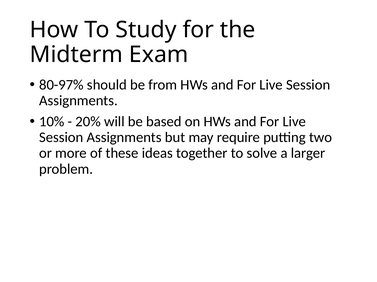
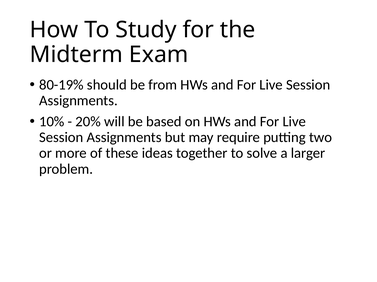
80-97%: 80-97% -> 80-19% (61, 85)
